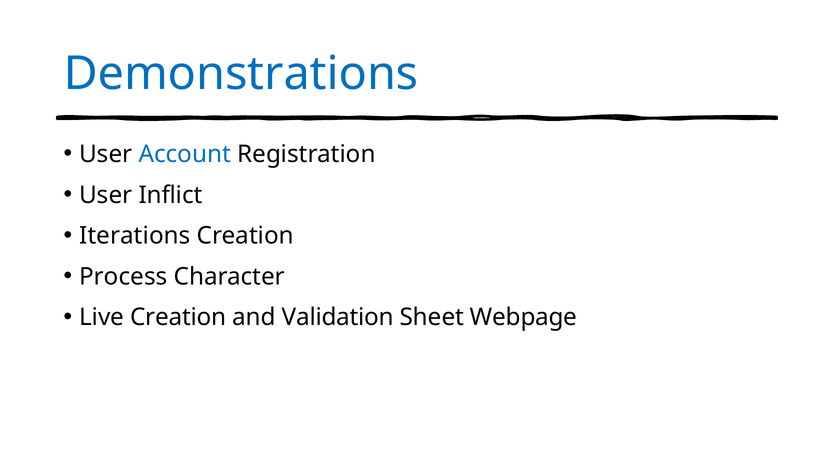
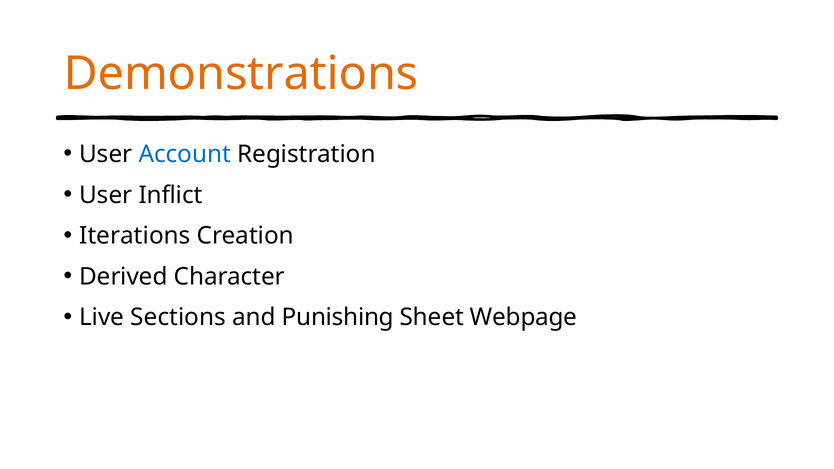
Demonstrations colour: blue -> orange (241, 74)
Process: Process -> Derived (123, 277)
Live Creation: Creation -> Sections (178, 318)
Validation: Validation -> Punishing (338, 318)
